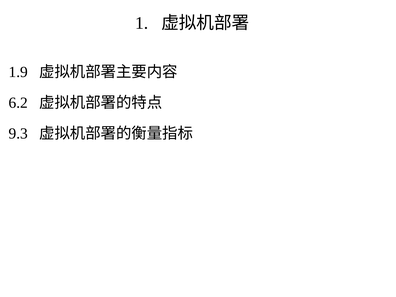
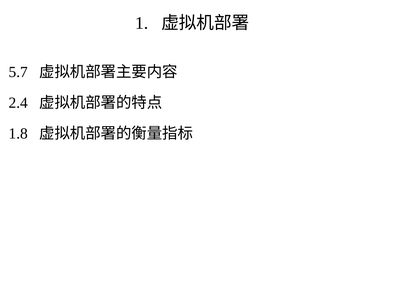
1.9: 1.9 -> 5.7 (18, 72)
6.2: 6.2 -> 2.4 (18, 103)
9.3: 9.3 -> 1.8 (18, 133)
